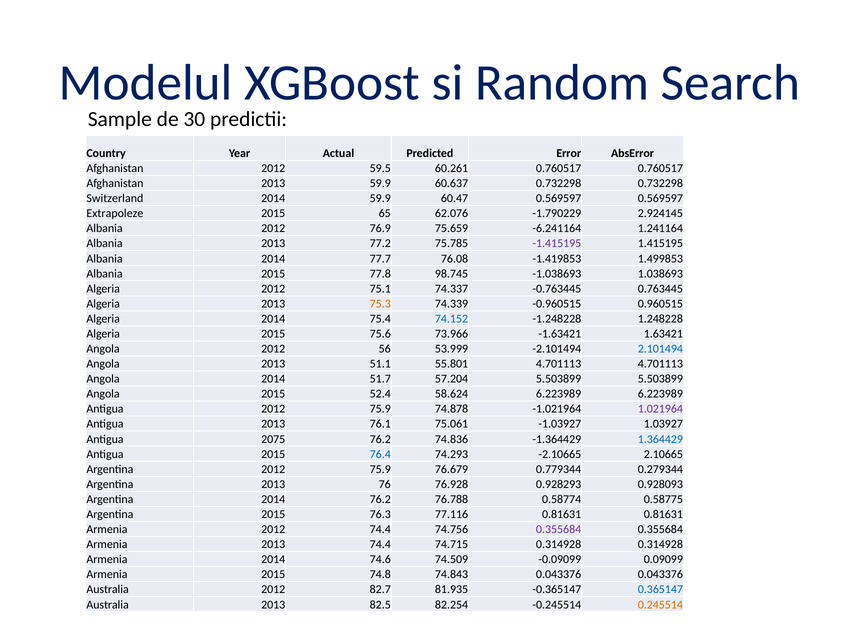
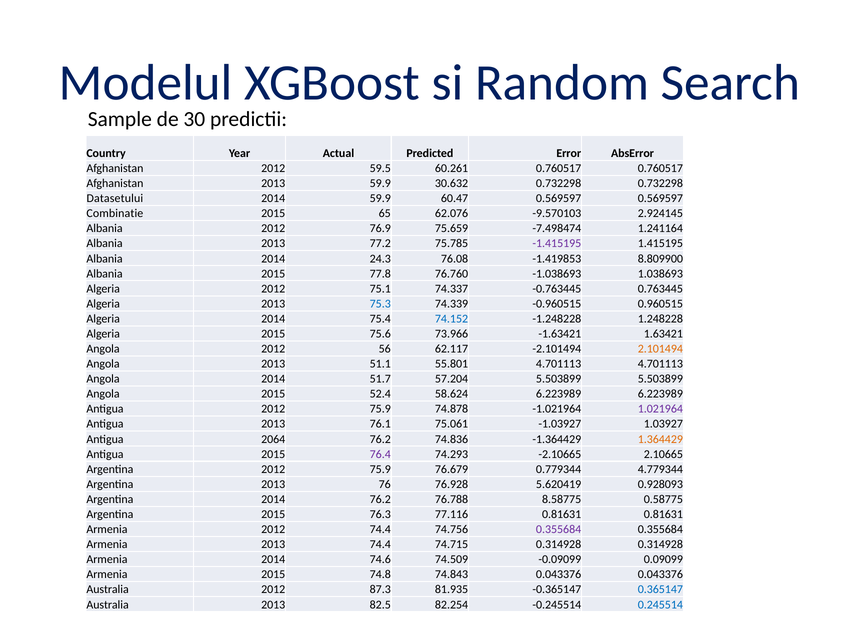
60.637: 60.637 -> 30.632 (452, 183)
Switzerland: Switzerland -> Datasetului (115, 198)
Extrapoleze: Extrapoleze -> Combinatie (115, 214)
-1.790229: -1.790229 -> -9.570103 (557, 214)
-6.241164: -6.241164 -> -7.498474 (557, 229)
77.7: 77.7 -> 24.3 (380, 259)
1.499853: 1.499853 -> 8.809900 (660, 259)
98.745: 98.745 -> 76.760 (452, 274)
75.3 colour: orange -> blue (380, 304)
53.999: 53.999 -> 62.117 (452, 349)
2.101494 colour: blue -> orange (660, 349)
2075: 2075 -> 2064 (273, 439)
1.364429 colour: blue -> orange (660, 439)
76.4 colour: blue -> purple (380, 454)
0.279344: 0.279344 -> 4.779344 (660, 469)
0.928293: 0.928293 -> 5.620419 (559, 484)
0.58774: 0.58774 -> 8.58775 (562, 499)
82.7: 82.7 -> 87.3 (380, 590)
0.245514 colour: orange -> blue (660, 605)
